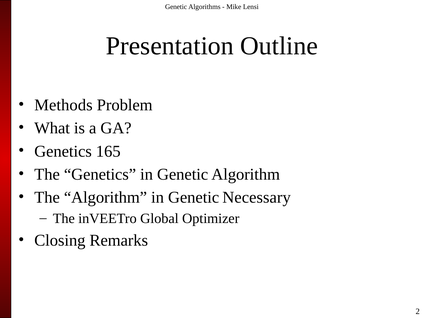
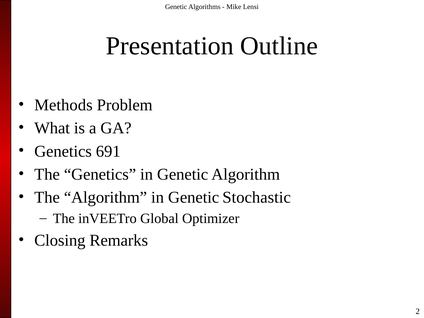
165: 165 -> 691 (108, 151)
Necessary: Necessary -> Stochastic (257, 197)
